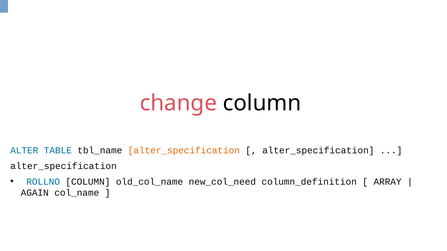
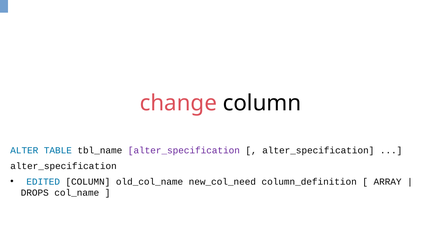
alter_specification colour: orange -> purple (184, 151)
ROLLNO: ROLLNO -> EDITED (43, 182)
AGAIN: AGAIN -> DROPS (35, 193)
